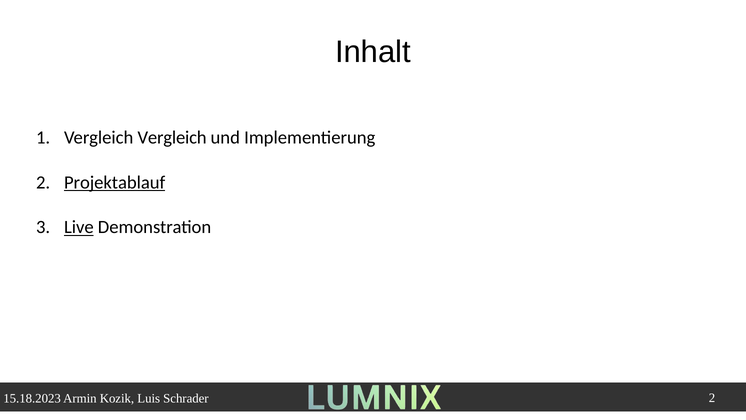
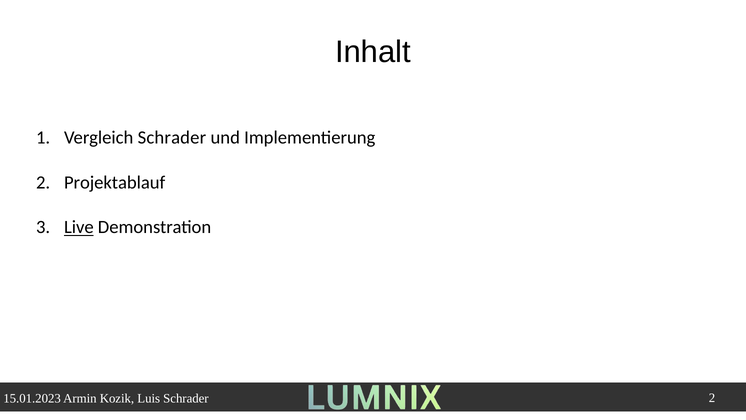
Vergleich Vergleich: Vergleich -> Schrader (172, 138)
Projektablauf underline: present -> none (115, 182)
15.18.2023: 15.18.2023 -> 15.01.2023 (32, 398)
